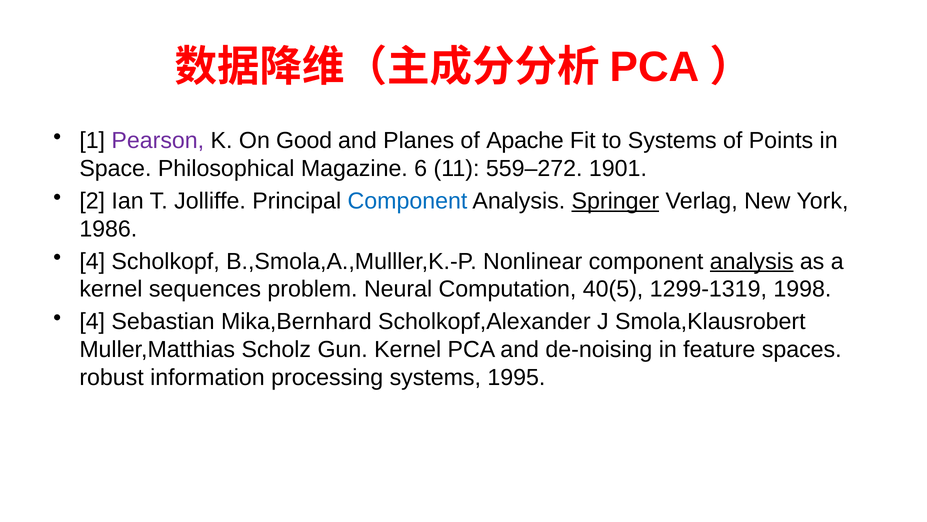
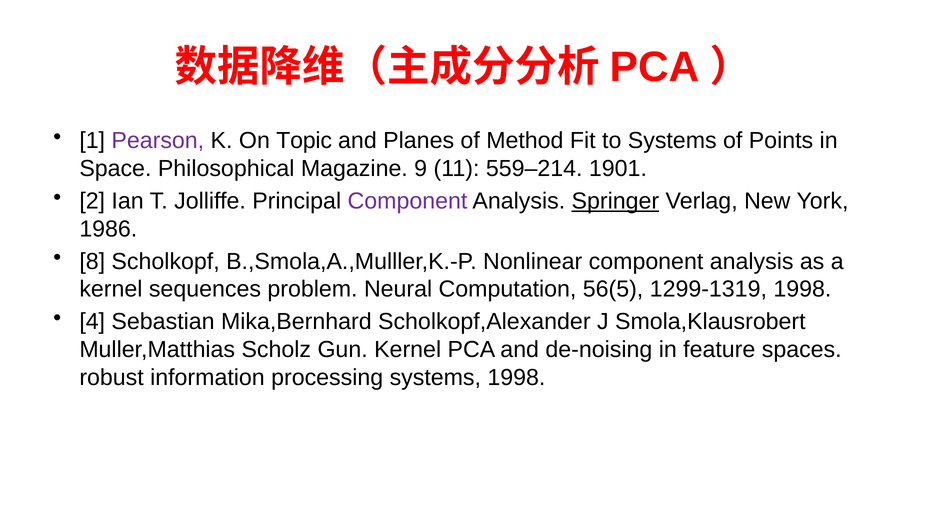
Good: Good -> Topic (304, 141)
Apache: Apache -> Method (525, 141)
6: 6 -> 9 (421, 168)
559–272: 559–272 -> 559–214 (534, 168)
Component colour: blue -> purple (407, 201)
4: 4 -> 8 (92, 261)
analysis underline: present -> none (752, 261)
40(5: 40(5 -> 56(5 (613, 289)
systems 1995: 1995 -> 1998 (516, 377)
